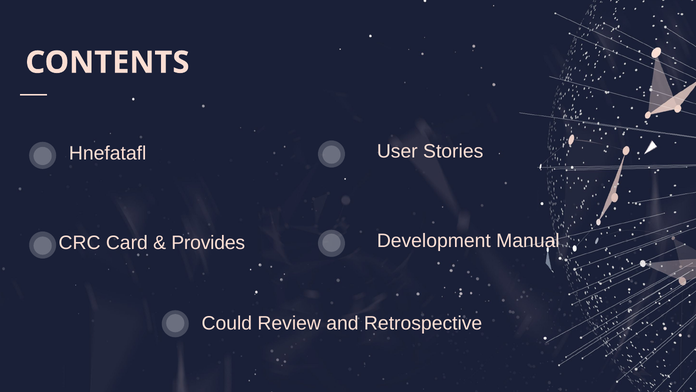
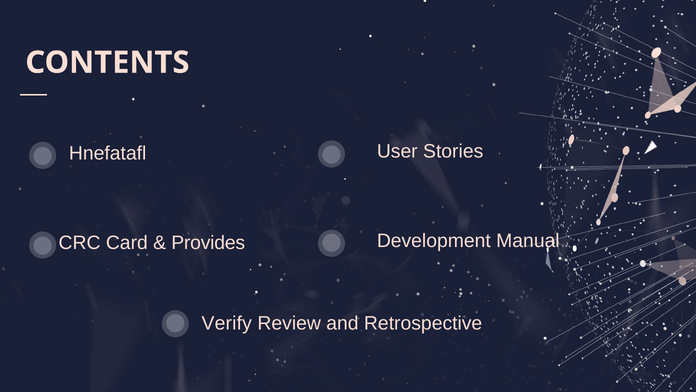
Could: Could -> Verify (227, 323)
